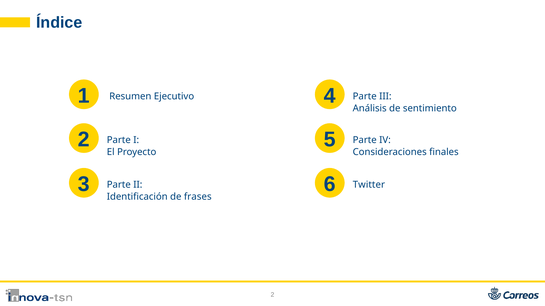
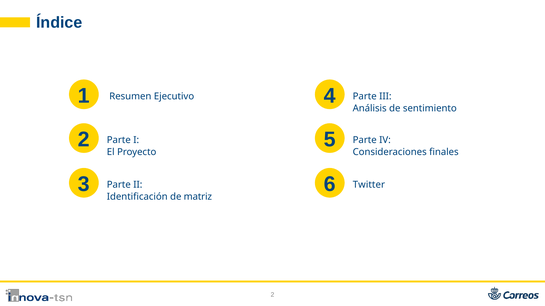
frases: frases -> matriz (198, 197)
